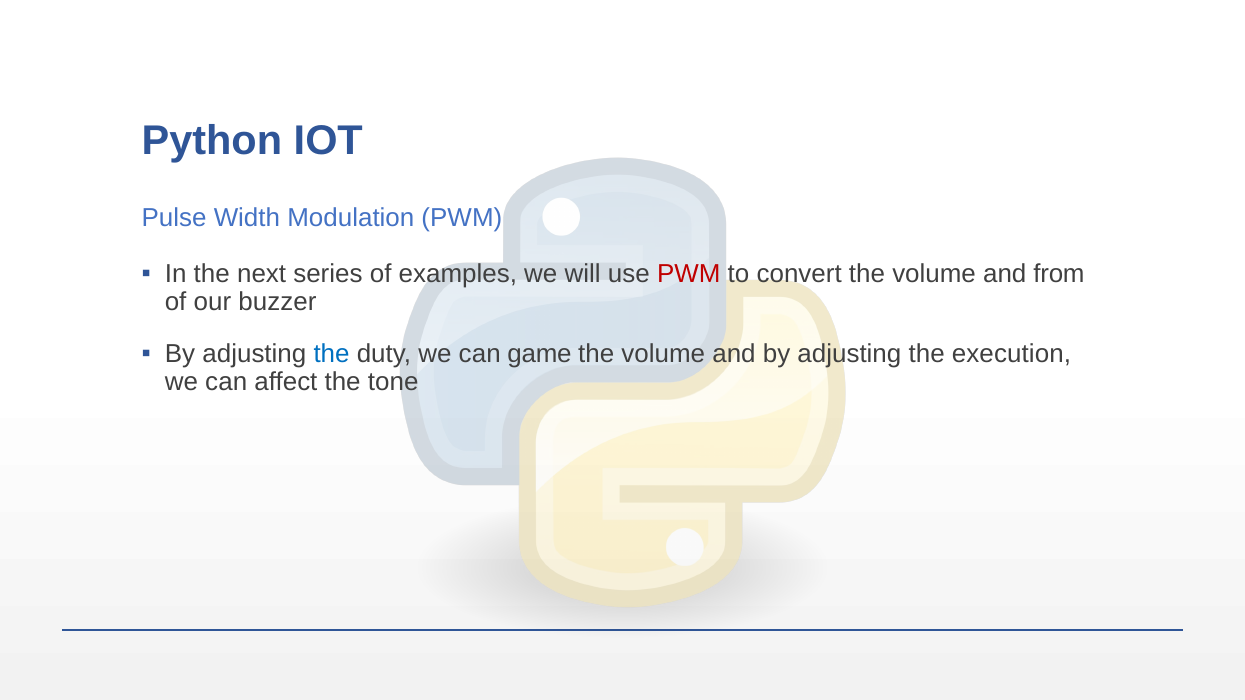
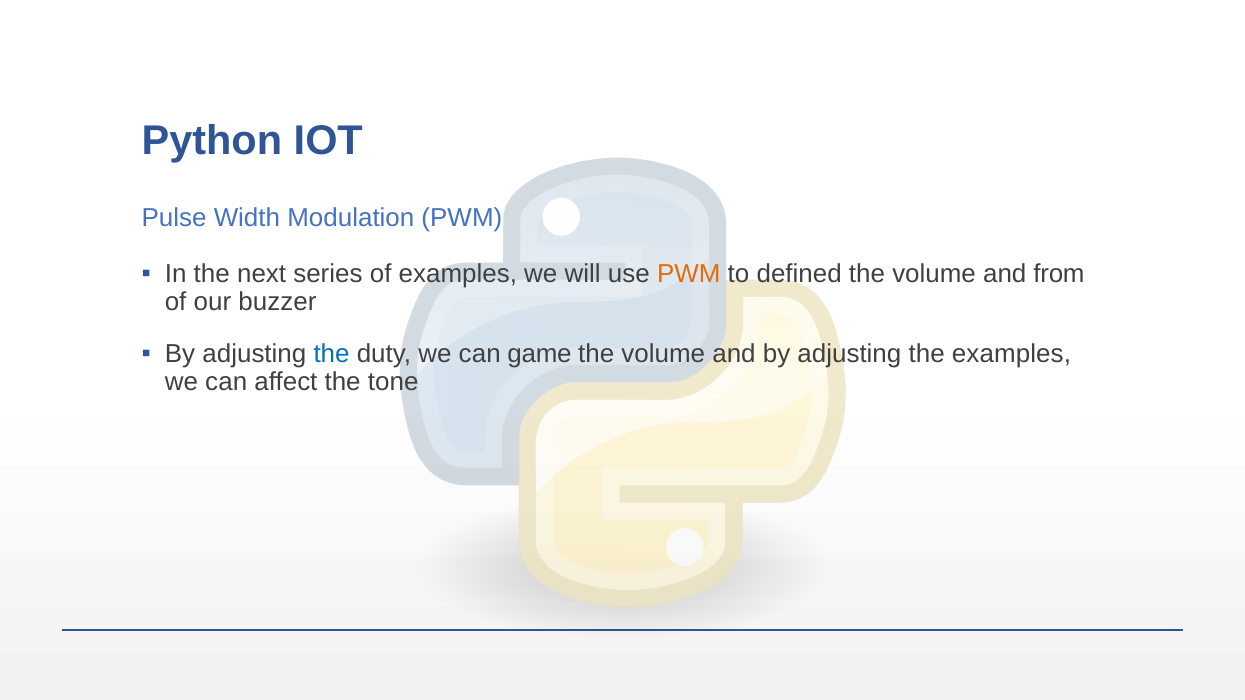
PWM colour: red -> orange (689, 274)
convert: convert -> defined (799, 274)
the execution: execution -> examples (1011, 354)
